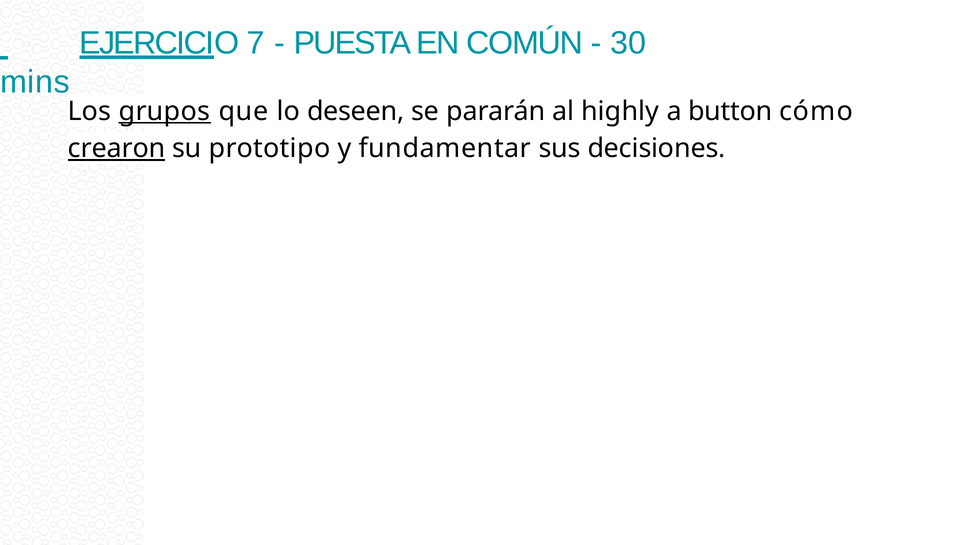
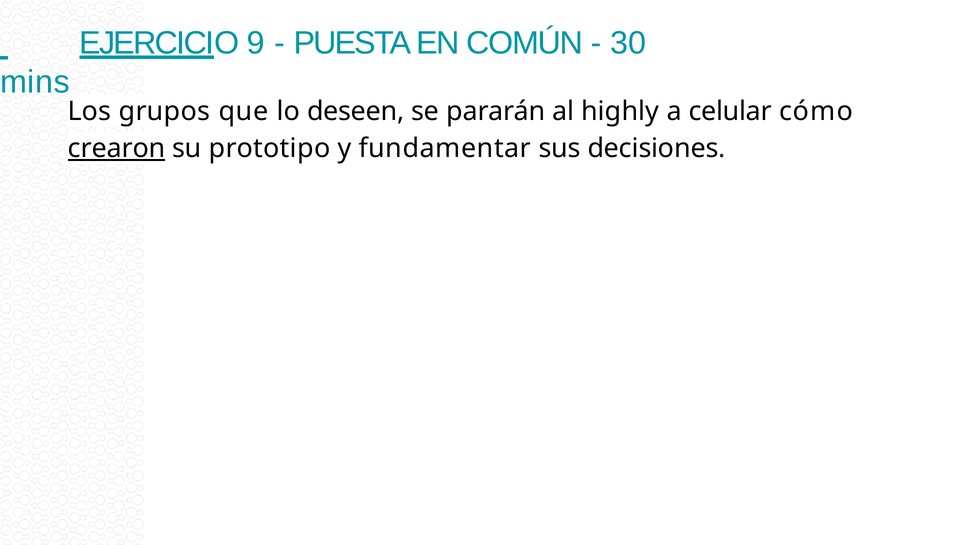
7: 7 -> 9 (256, 43)
grupos underline: present -> none (164, 111)
button: button -> celular (730, 111)
